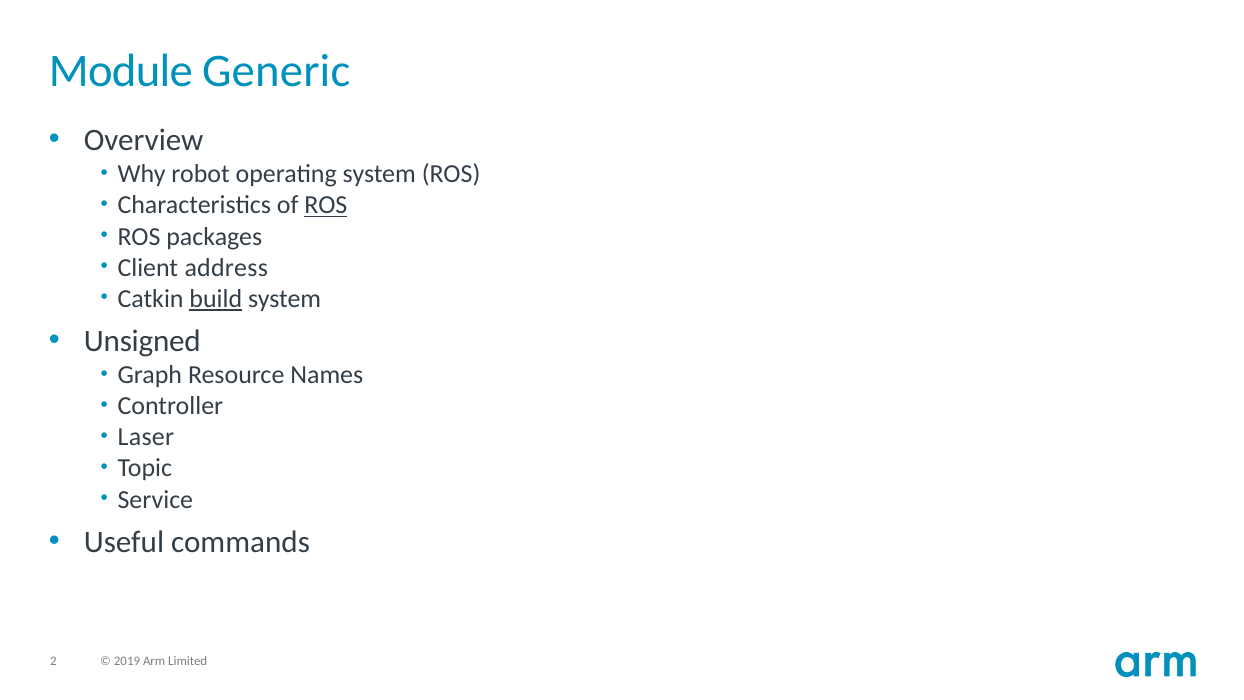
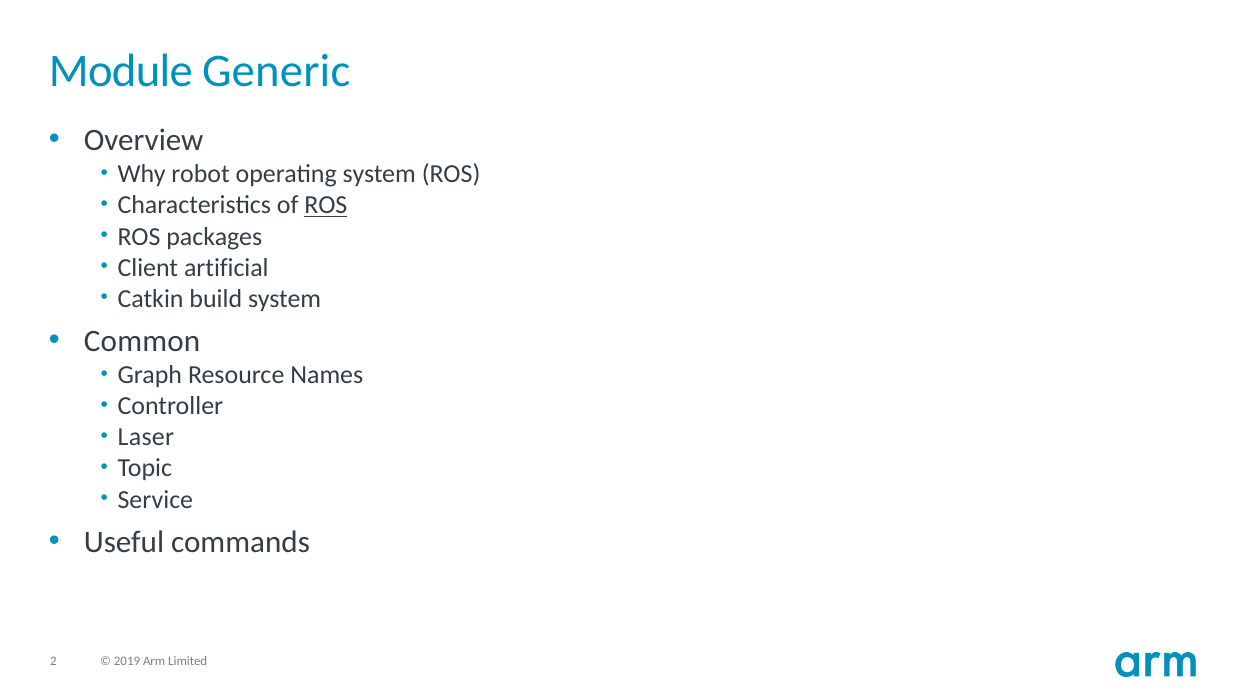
address: address -> artificial (226, 268)
build underline: present -> none (216, 299)
Unsigned: Unsigned -> Common (142, 341)
